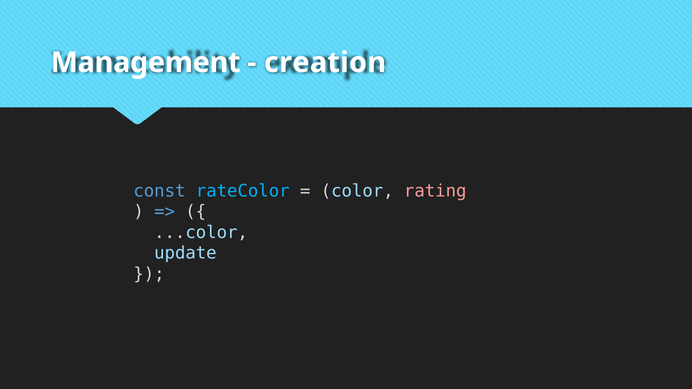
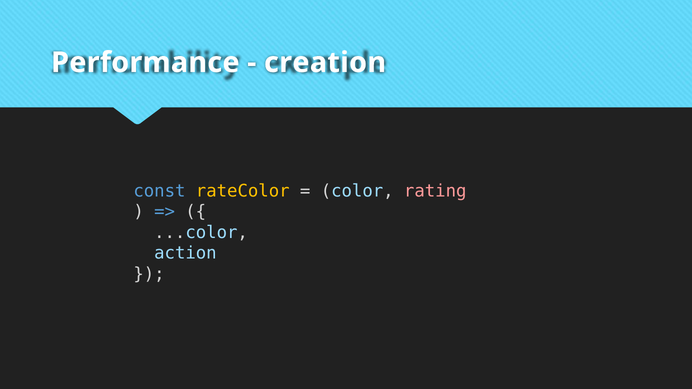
Management: Management -> Performance (145, 63)
rateColor colour: light blue -> yellow (243, 191)
update: update -> action (185, 253)
